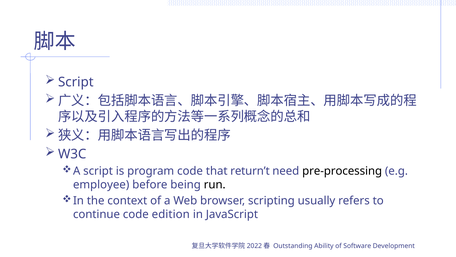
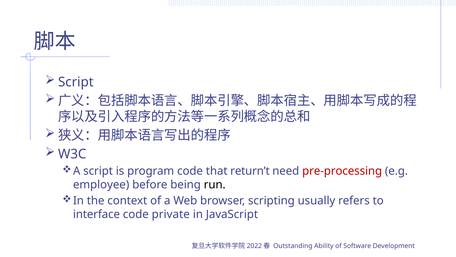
pre-processing colour: black -> red (342, 171)
continue: continue -> interface (96, 214)
edition: edition -> private (171, 214)
